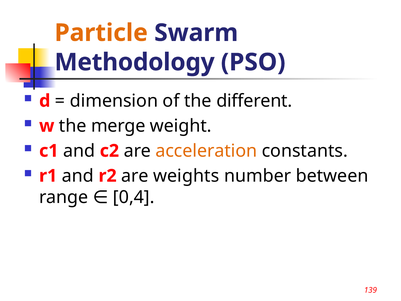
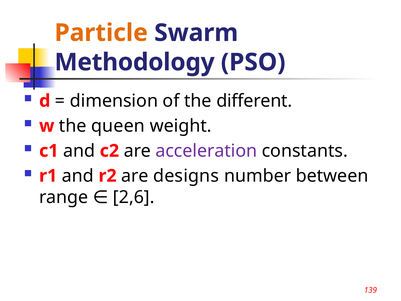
merge: merge -> queen (118, 126)
acceleration colour: orange -> purple (206, 151)
weights: weights -> designs (186, 176)
0,4: 0,4 -> 2,6 (134, 197)
